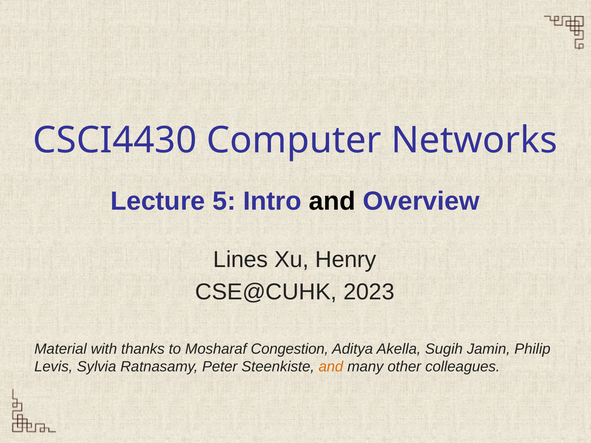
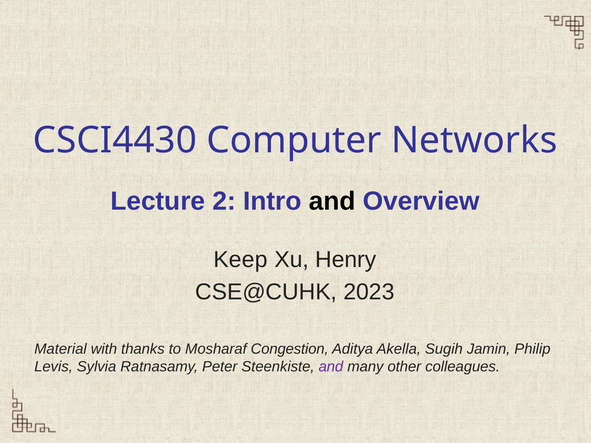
5: 5 -> 2 (224, 201)
Lines: Lines -> Keep (241, 260)
and colour: orange -> purple (331, 367)
